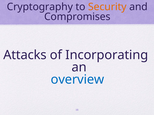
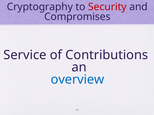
Security colour: orange -> red (107, 7)
Attacks: Attacks -> Service (25, 55)
Incorporating: Incorporating -> Contributions (107, 55)
